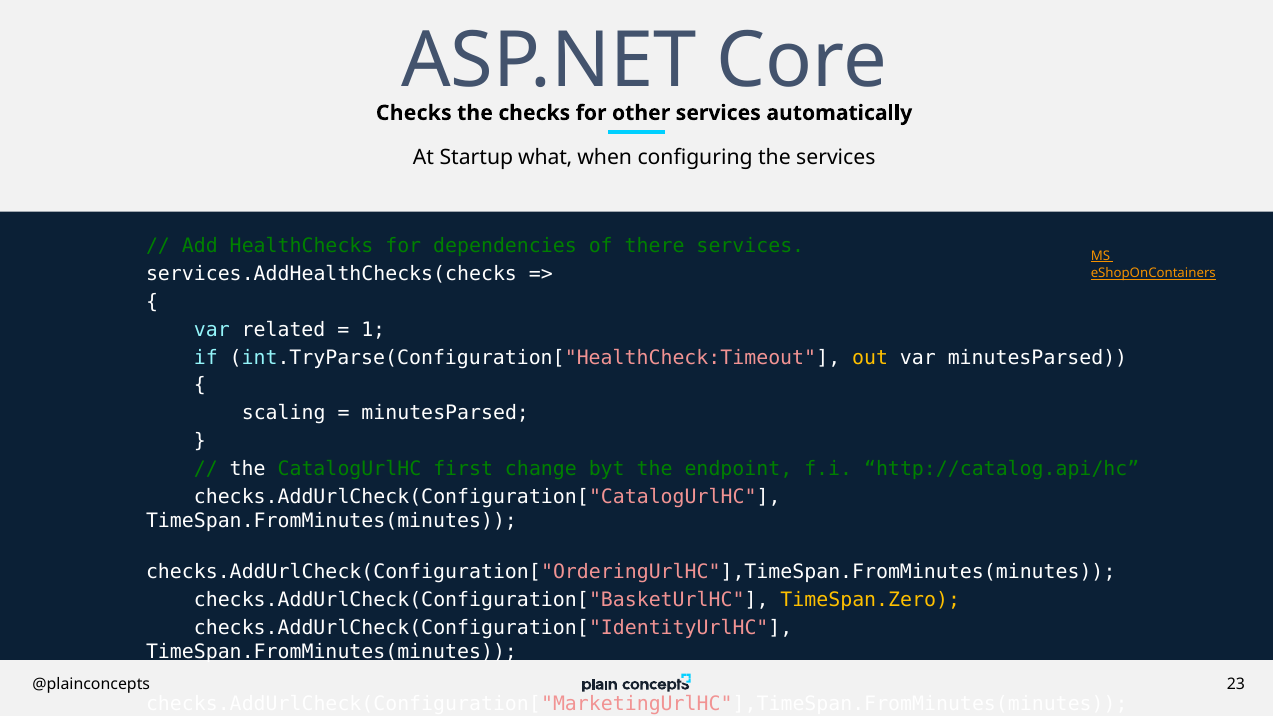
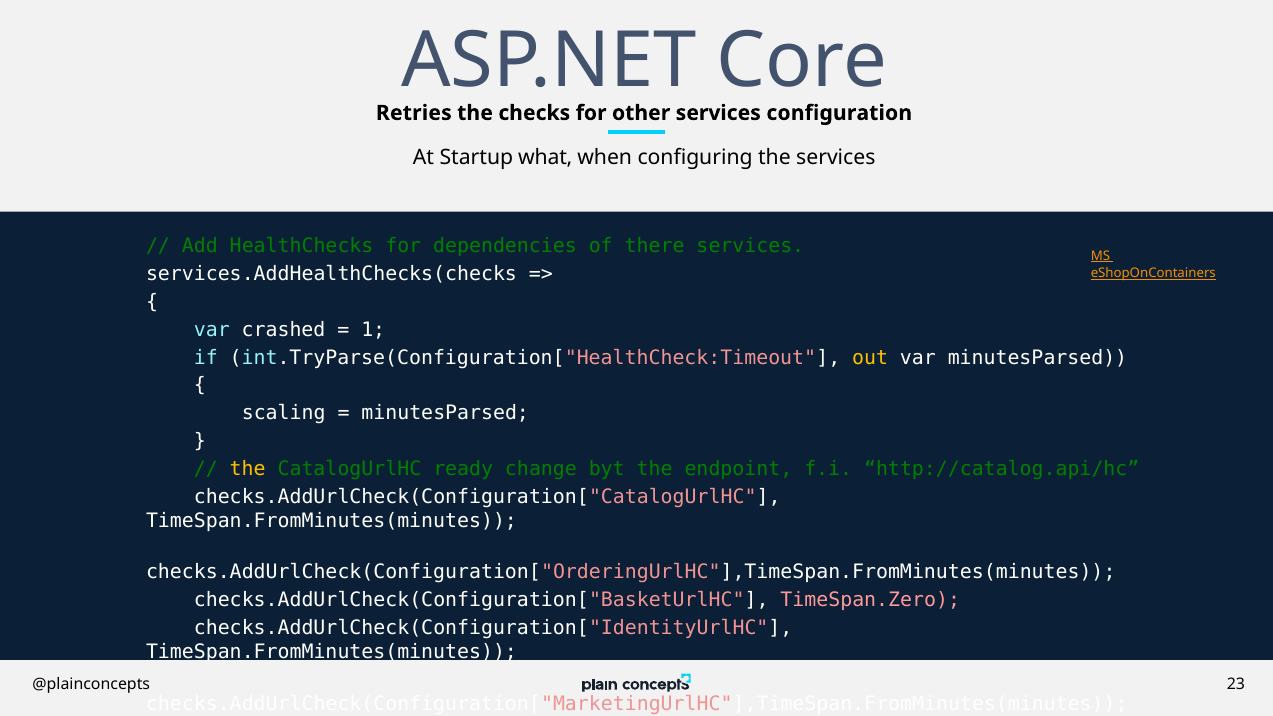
Checks: Checks -> Retries (414, 113)
automatically: automatically -> configuration (839, 113)
related: related -> crashed (284, 330)
the colour: white -> yellow (248, 469)
first: first -> ready (463, 469)
TimeSpan.Zero colour: yellow -> pink (870, 600)
